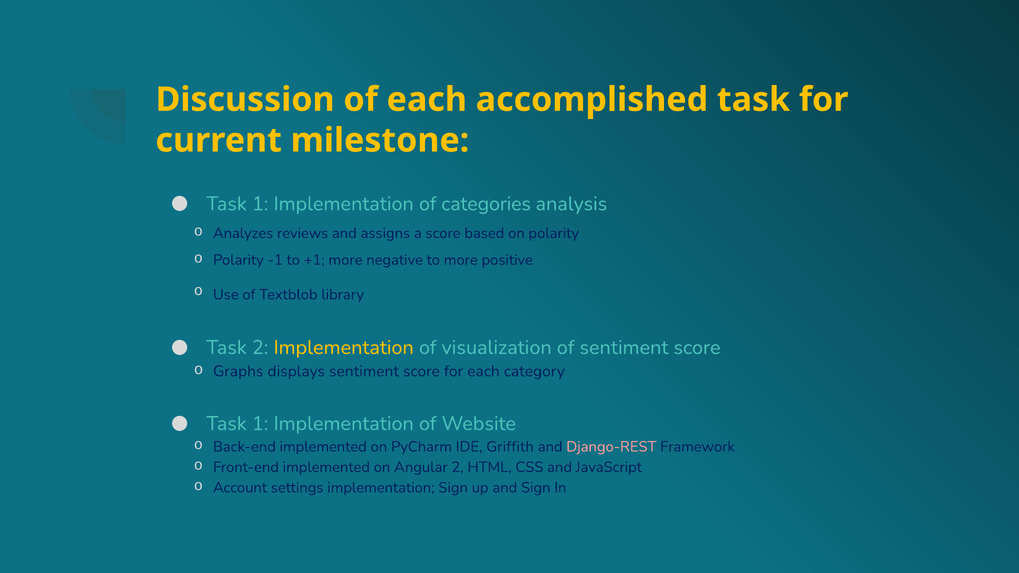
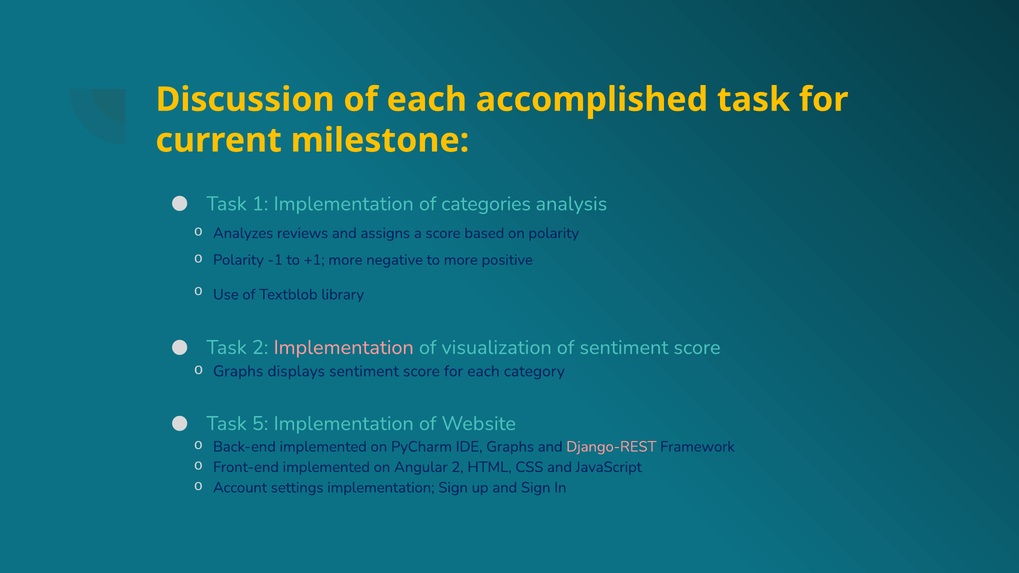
Implementation colour: yellow -> pink (344, 348)
1: 1 -> 5 (260, 424)
IDE Griffith: Griffith -> Graphs (510, 447)
